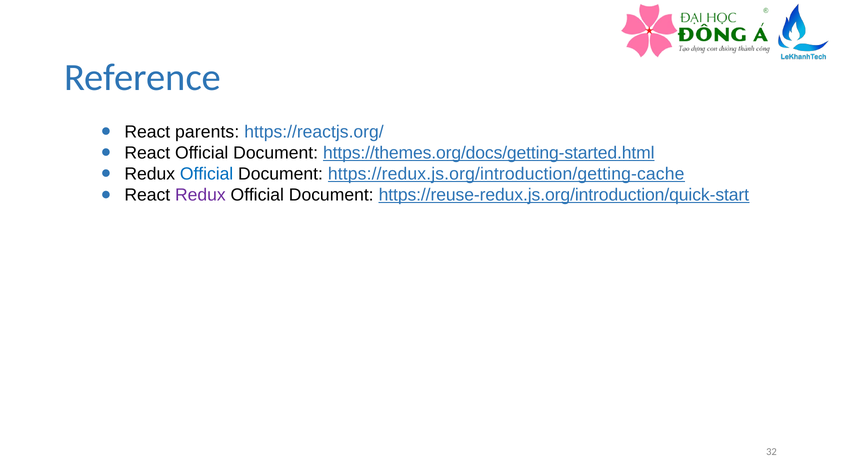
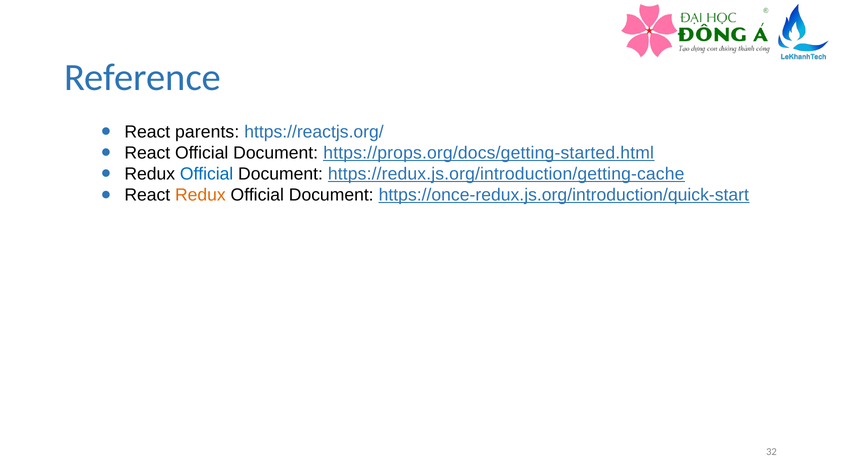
https://themes.org/docs/getting-started.html: https://themes.org/docs/getting-started.html -> https://props.org/docs/getting-started.html (489, 153)
Redux colour: purple -> orange (200, 195)
https://reuse-redux.js.org/introduction/quick-start: https://reuse-redux.js.org/introduction/quick-start -> https://once-redux.js.org/introduction/quick-start (564, 195)
